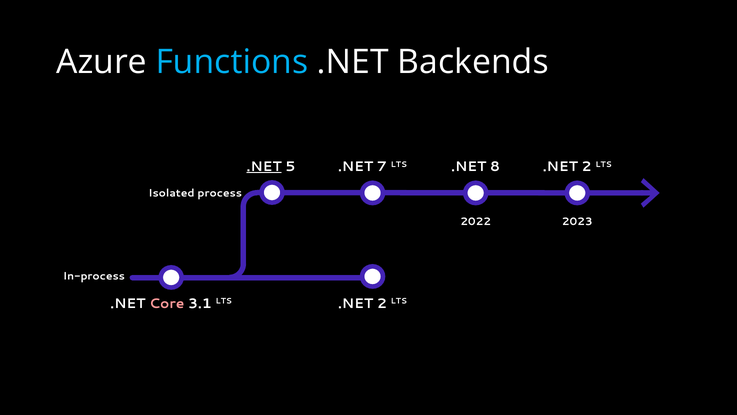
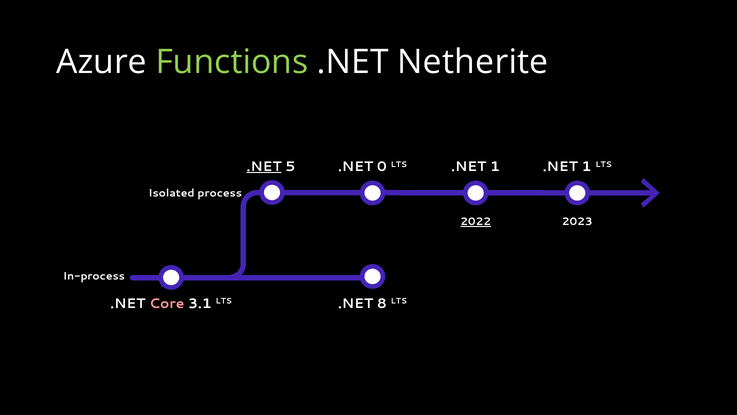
Functions colour: light blue -> light green (232, 62)
Backends: Backends -> Netherite (473, 62)
7: 7 -> 0 (382, 167)
LTS .NET 8: 8 -> 1 (495, 166)
2: 2 -> 1 (587, 167)
2022 underline: none -> present (476, 222)
LTS .NET 2: 2 -> 8 (382, 303)
